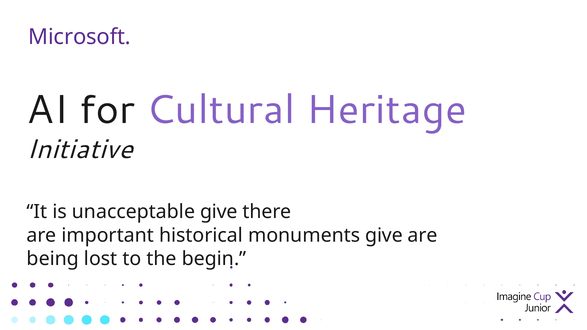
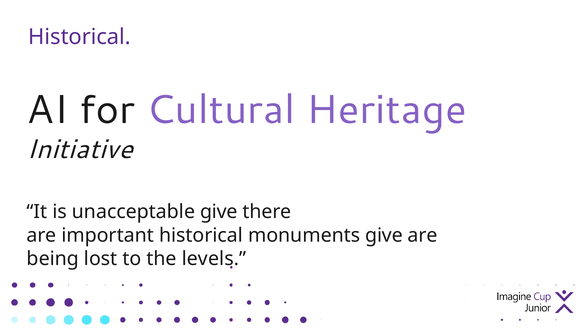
Microsoft: Microsoft -> Historical (80, 37)
begin: begin -> levels (214, 259)
